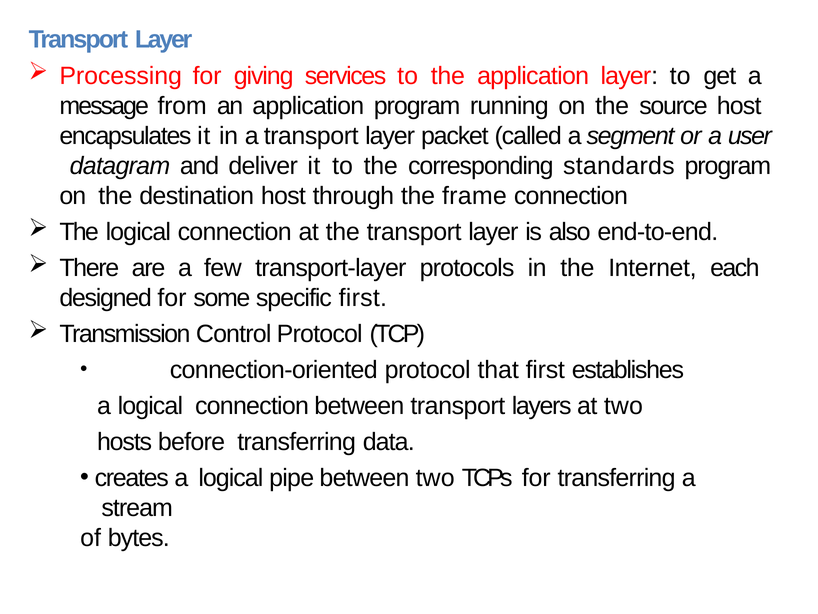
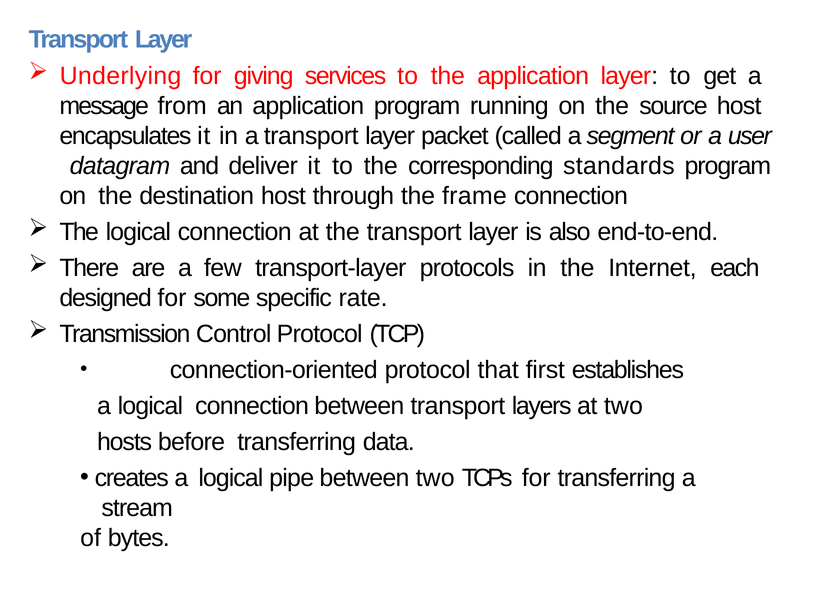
Processing: Processing -> Underlying (121, 76)
specific first: first -> rate (363, 298)
